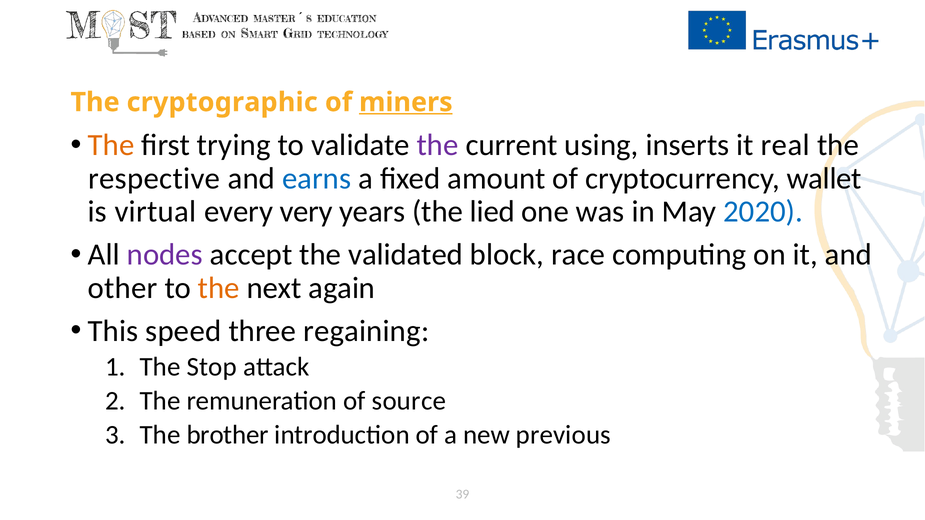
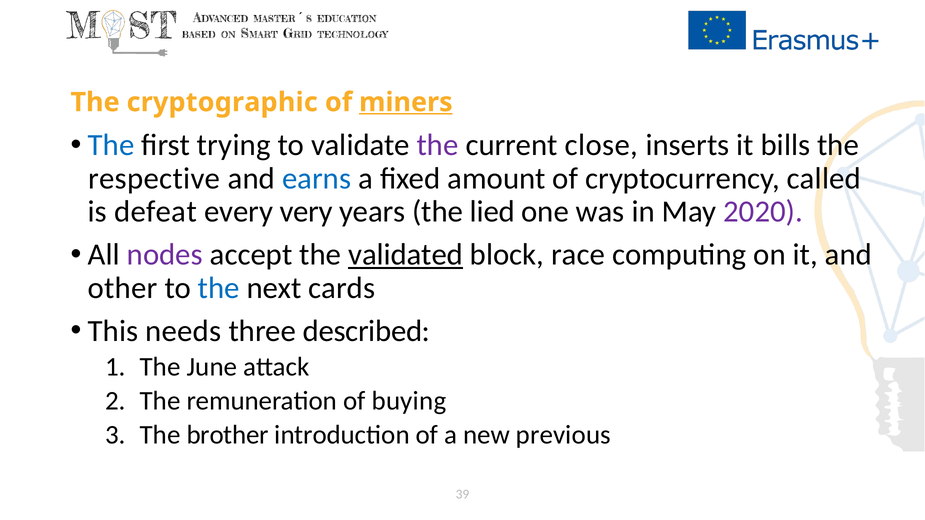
The colour: orange -> blue (111, 145)
using: using -> close (601, 145)
real: real -> bills (785, 145)
wallet: wallet -> called (824, 179)
virtual: virtual -> defeat (155, 212)
2020 colour: blue -> purple (763, 212)
validated underline: none -> present (406, 255)
the colour: orange -> blue (219, 288)
again: again -> cards (342, 288)
speed: speed -> needs (183, 331)
regaining: regaining -> described (366, 331)
Stop: Stop -> June (212, 367)
source: source -> buying (409, 401)
